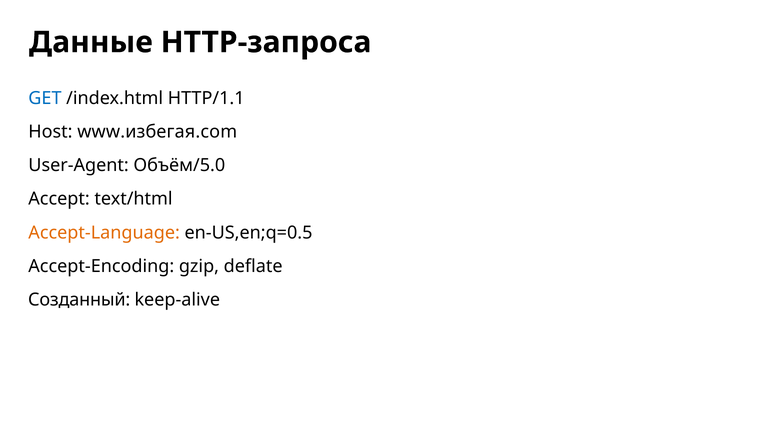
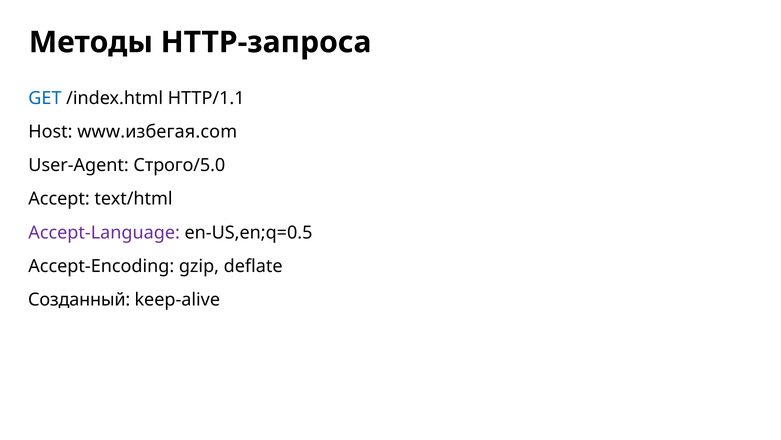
Данные: Данные -> Методы (91, 42)
Объём/5.0: Объём/5.0 -> Строго/5.0 (179, 165)
Accept-Language colour: orange -> purple (104, 233)
